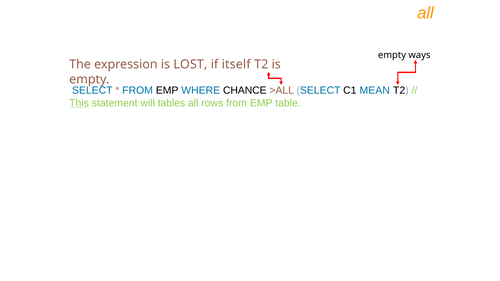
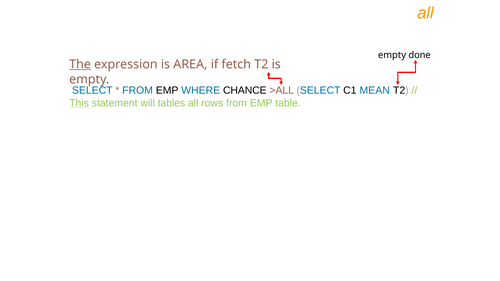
ways: ways -> done (420, 55)
The underline: none -> present (80, 64)
LOST: LOST -> AREA (190, 64)
itself: itself -> fetch (236, 64)
